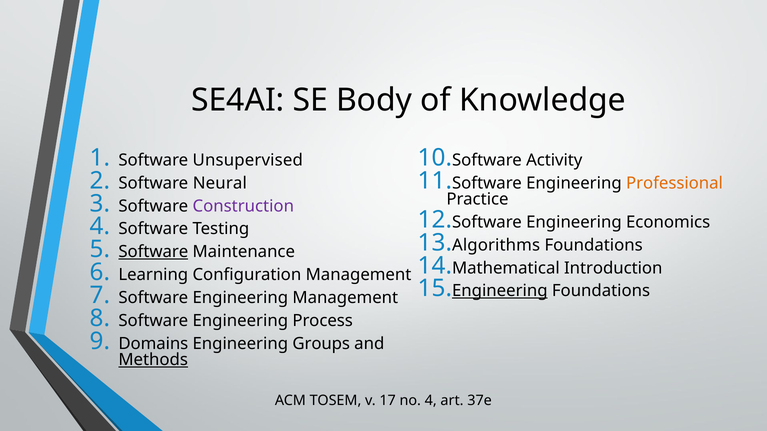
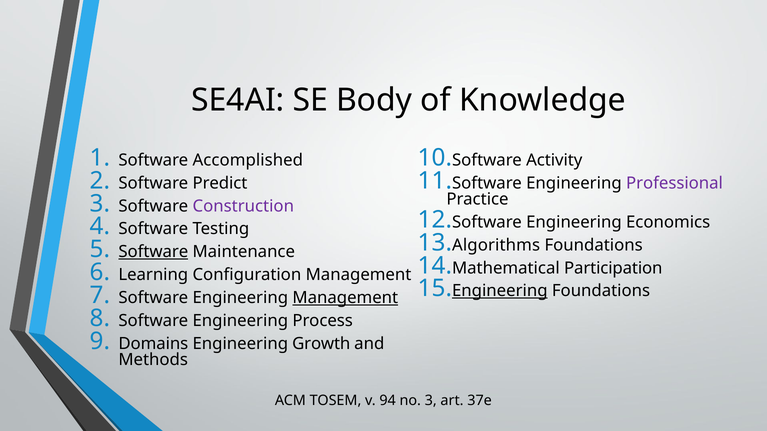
Unsupervised: Unsupervised -> Accomplished (248, 160)
Neural: Neural -> Predict (220, 183)
Professional colour: orange -> purple (674, 183)
Introduction: Introduction -> Participation (613, 268)
Management underline: none -> present (345, 298)
Groups: Groups -> Growth (321, 344)
Methods underline: present -> none (153, 360)
17: 17 -> 94 (388, 401)
no 4: 4 -> 3 (431, 401)
